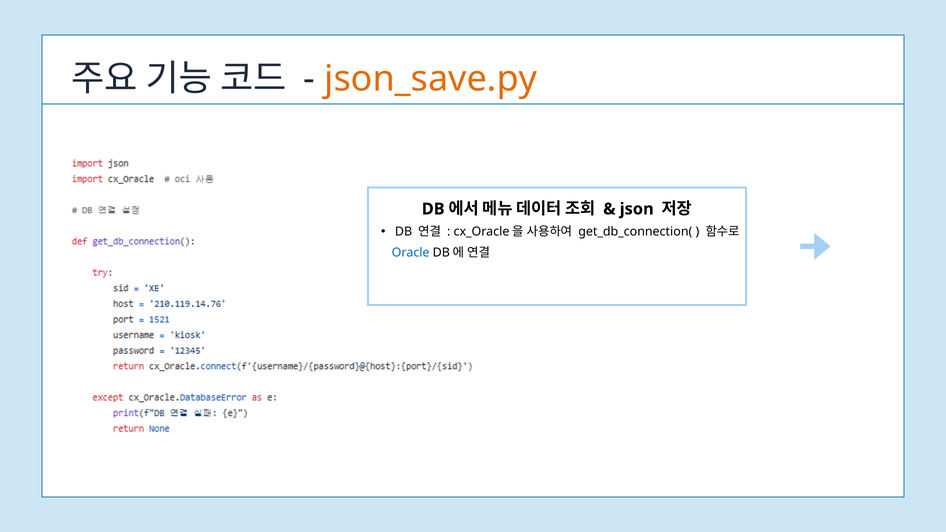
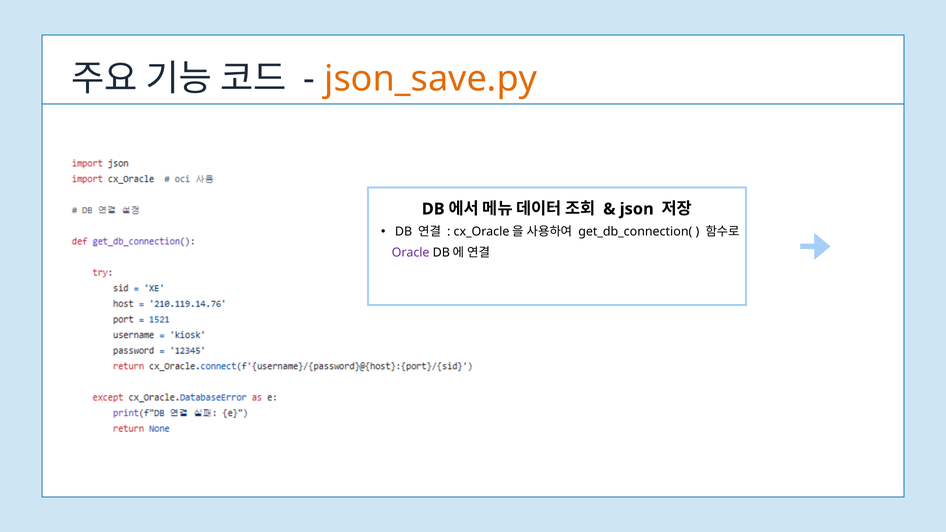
Oracle colour: blue -> purple (411, 253)
